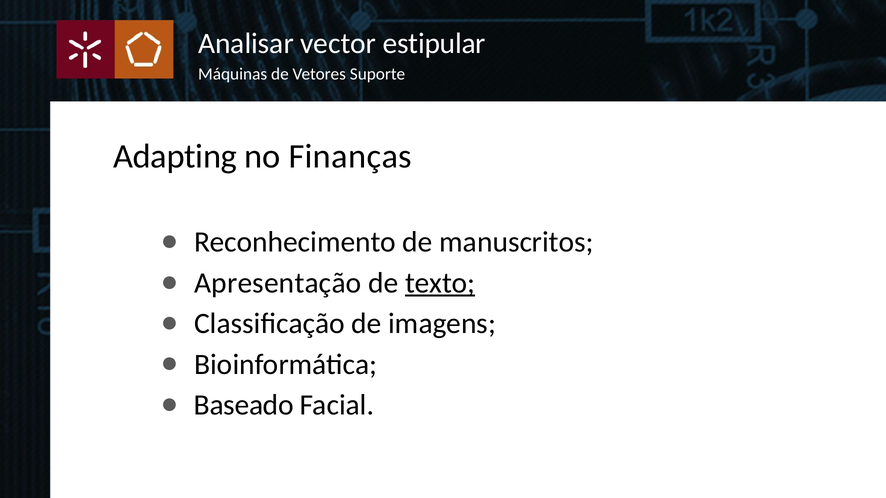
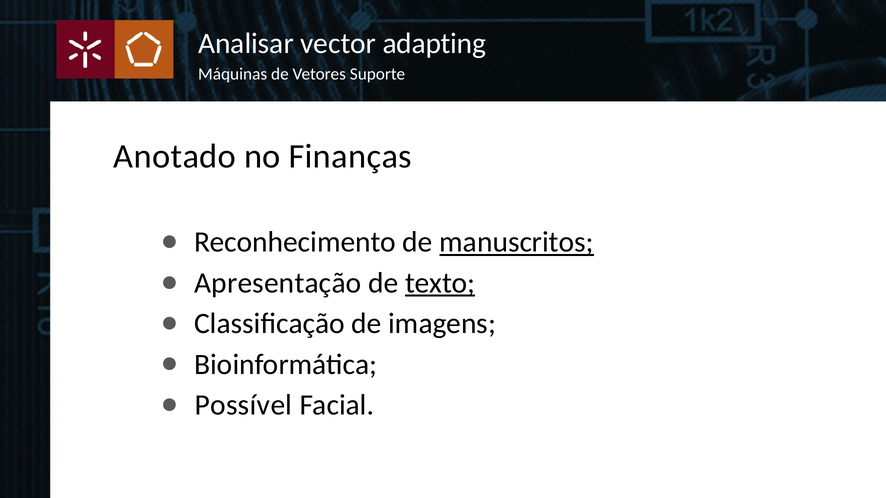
estipular: estipular -> adapting (434, 44)
Adapting: Adapting -> Anotado (175, 156)
manuscritos underline: none -> present (517, 242)
Baseado: Baseado -> Possível (243, 405)
